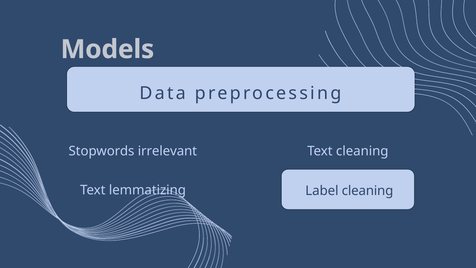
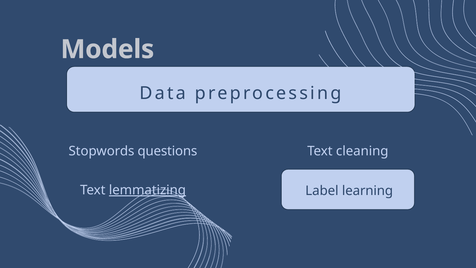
irrelevant: irrelevant -> questions (167, 151)
lemmatizing underline: none -> present (147, 190)
Label cleaning: cleaning -> learning (368, 191)
